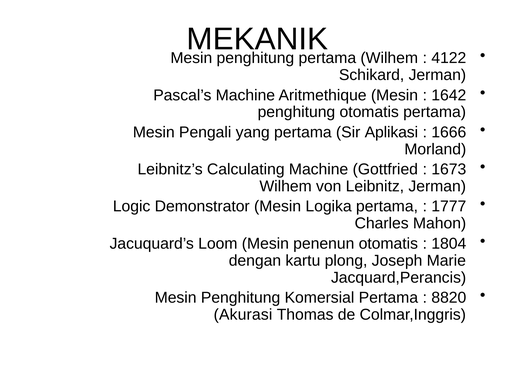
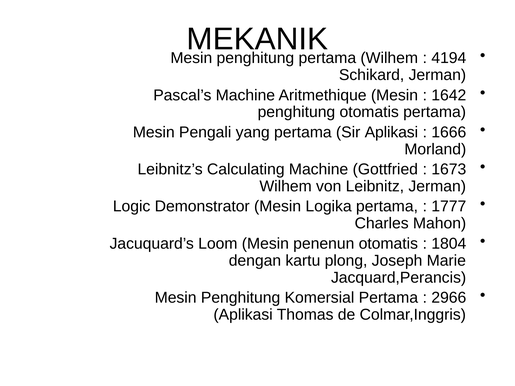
4122: 4122 -> 4194 (449, 58)
8820: 8820 -> 2966 (449, 298)
Akurasi: Akurasi -> Aplikasi (243, 315)
